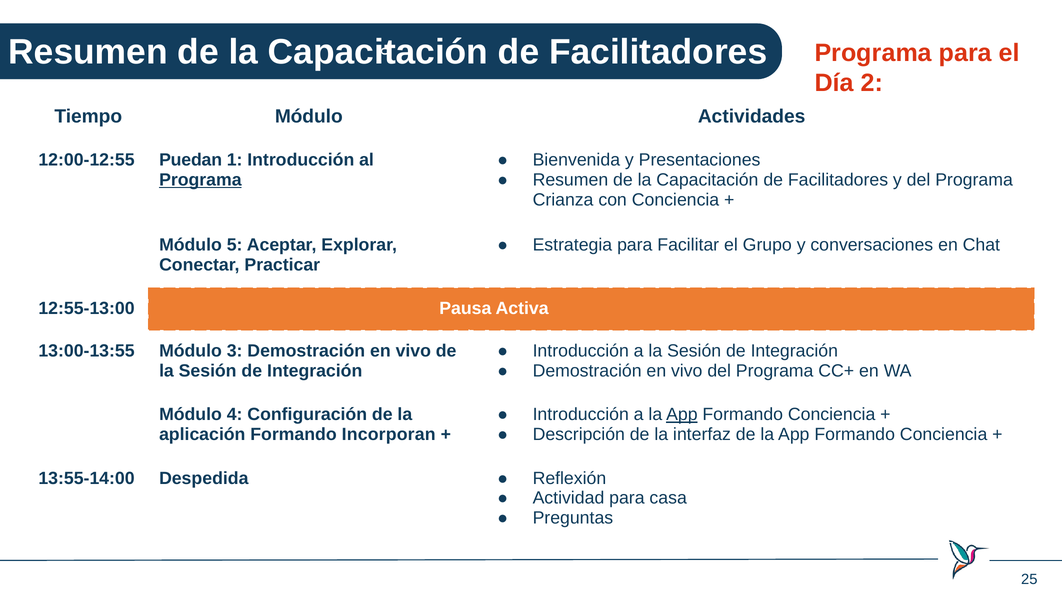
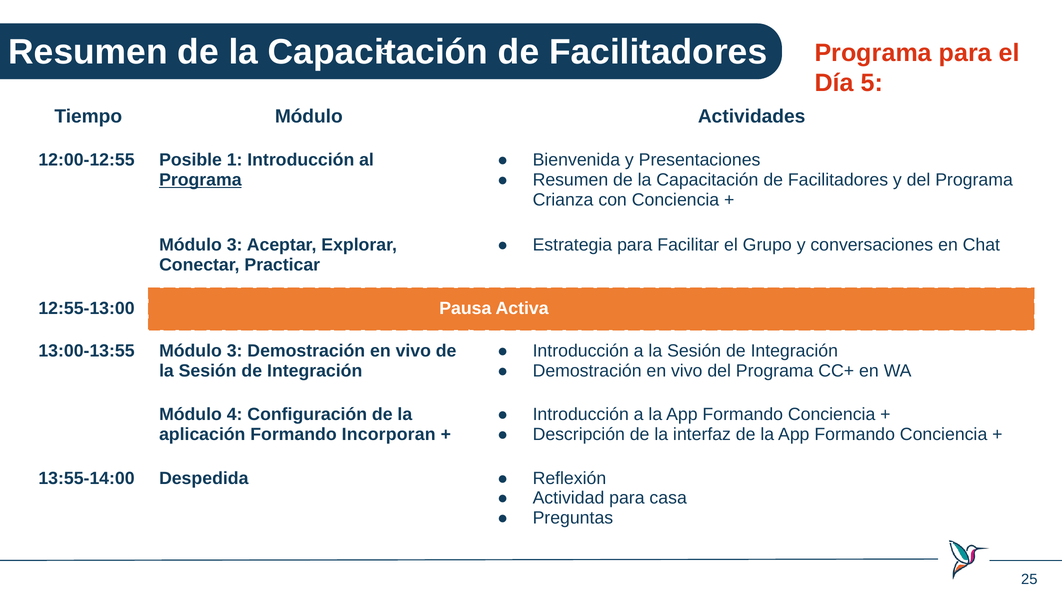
2: 2 -> 5 (872, 83)
Puedan: Puedan -> Posible (191, 160)
5: 5 -> 3 (235, 245)
App underline: present -> none (682, 415)
